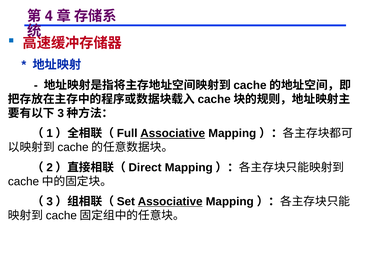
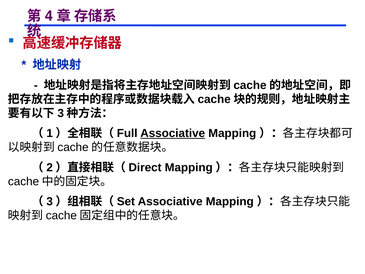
Associative underline: present -> none (170, 201)
